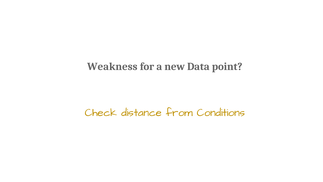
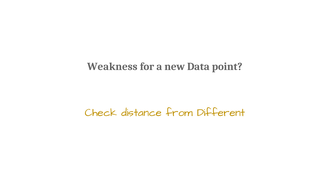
Conditions: Conditions -> Different (221, 112)
